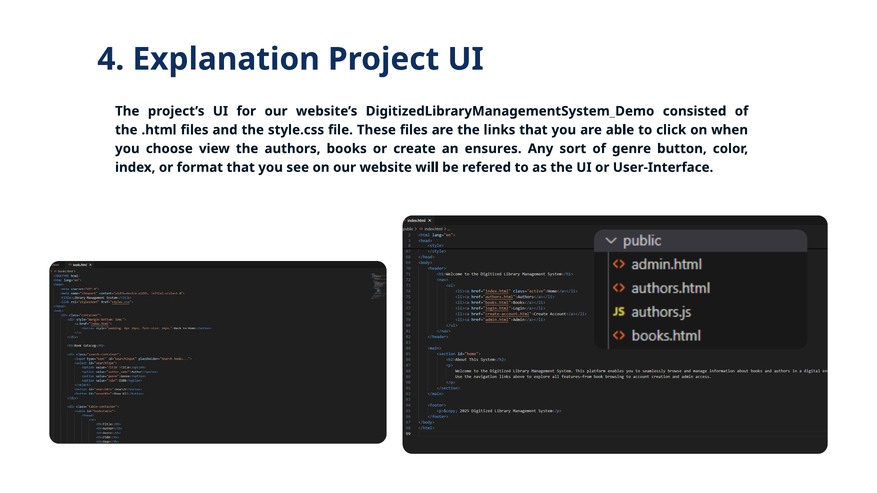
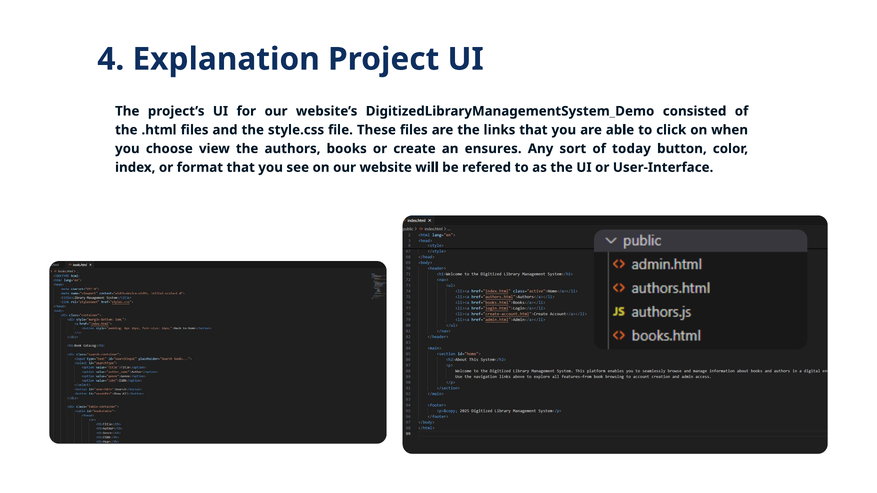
genre: genre -> today (631, 149)
